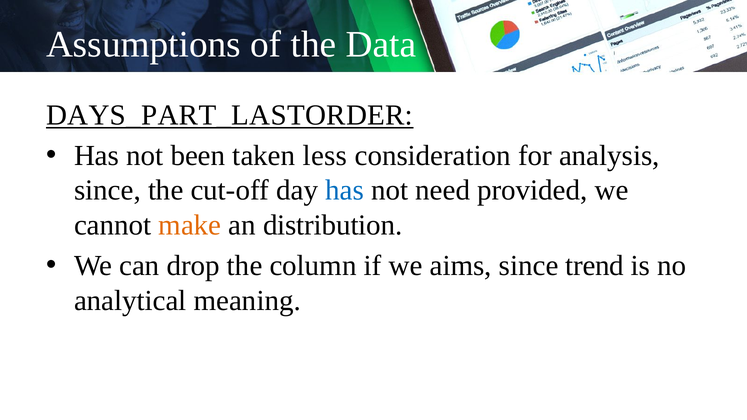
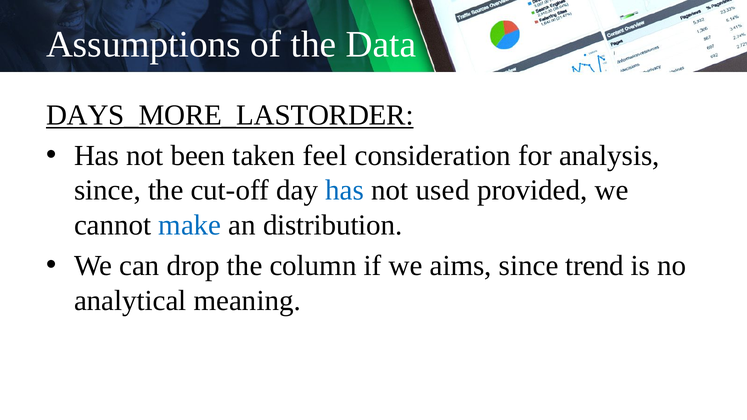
DAYS_PART_LASTORDER: DAYS_PART_LASTORDER -> DAYS_MORE_LASTORDER (230, 115)
less: less -> feel (325, 156)
need: need -> used (443, 190)
make colour: orange -> blue (190, 225)
